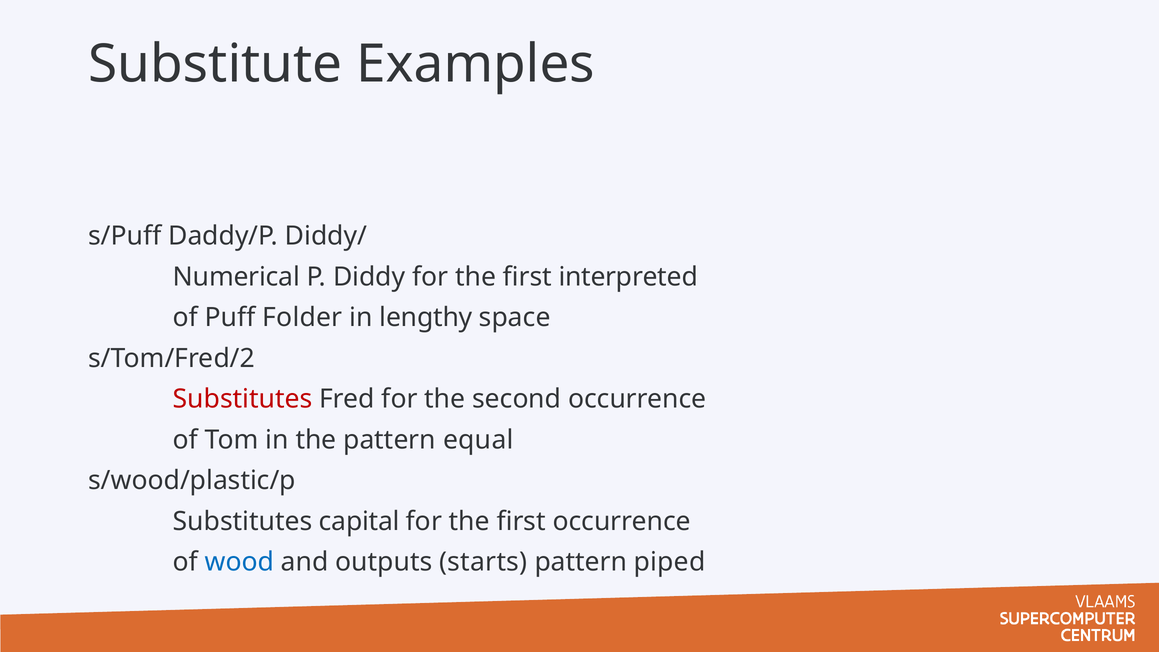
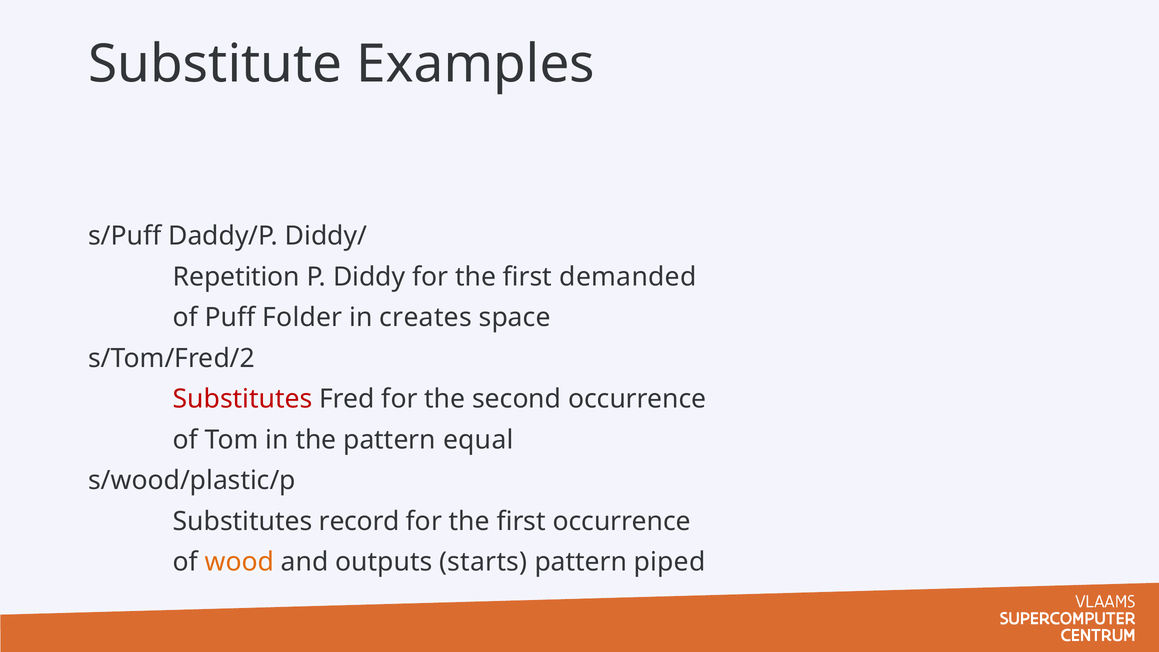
Numerical: Numerical -> Repetition (236, 277)
interpreted: interpreted -> demanded (628, 277)
lengthy: lengthy -> creates (426, 318)
capital: capital -> record (359, 521)
wood colour: blue -> orange (240, 562)
